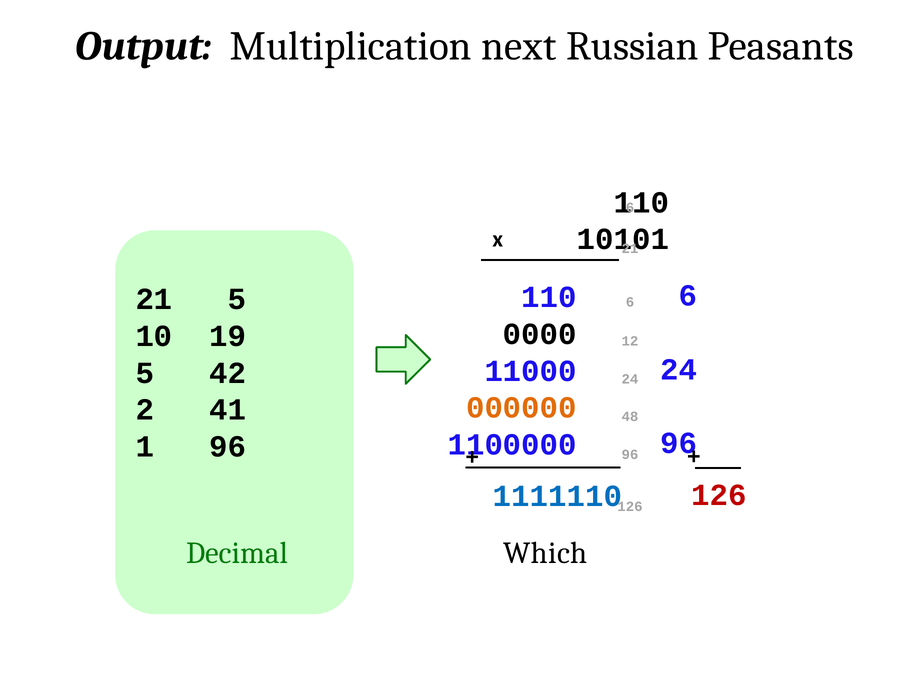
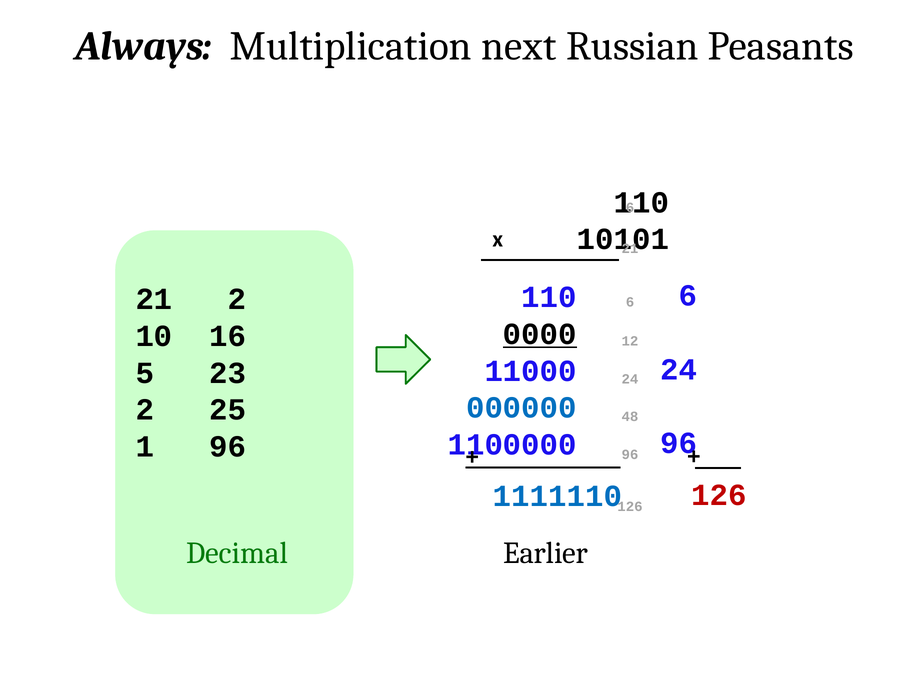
Output: Output -> Always (143, 46)
21 5: 5 -> 2 (237, 299)
0000 underline: none -> present (540, 334)
19: 19 -> 16 (228, 336)
42: 42 -> 23 (228, 373)
000000 colour: orange -> blue (521, 408)
41: 41 -> 25 (228, 410)
Which: Which -> Earlier (546, 554)
